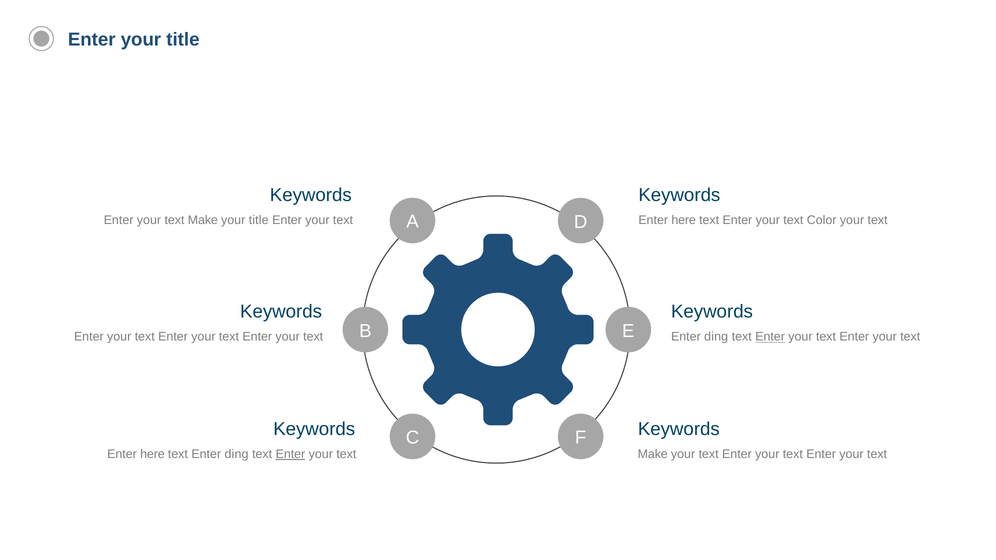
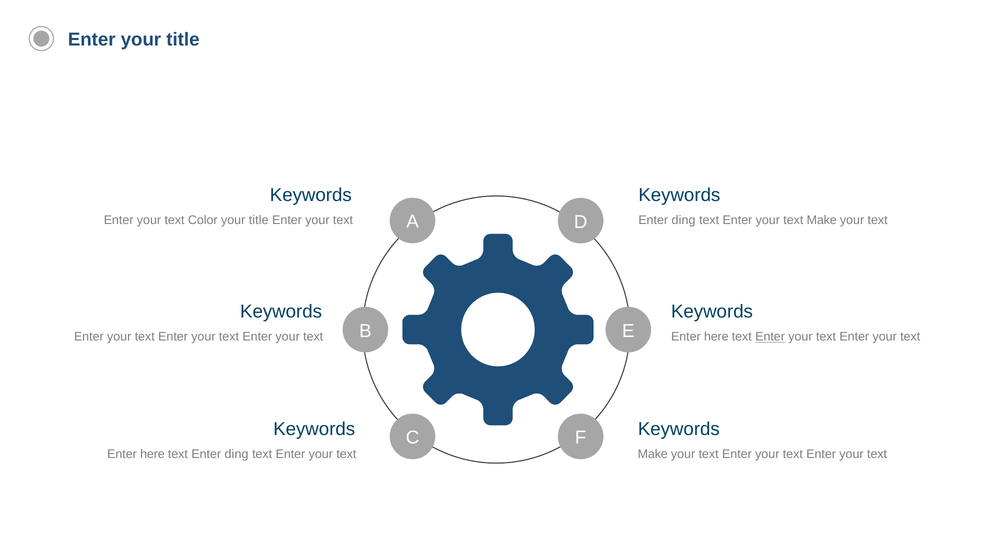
text Make: Make -> Color (203, 220)
here: here -> ding (684, 220)
text Color: Color -> Make (822, 220)
ding: ding -> here (716, 337)
Enter underline: present -> none (290, 454)
